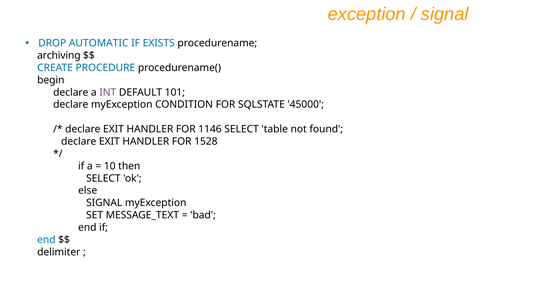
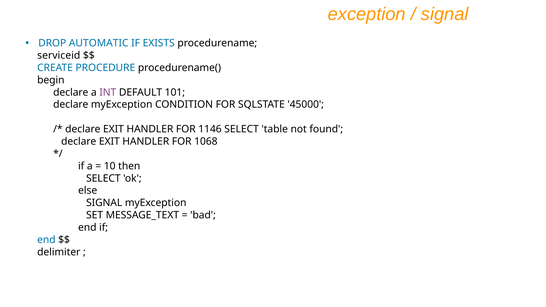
archiving: archiving -> serviceid (59, 56)
1528: 1528 -> 1068 (206, 142)
